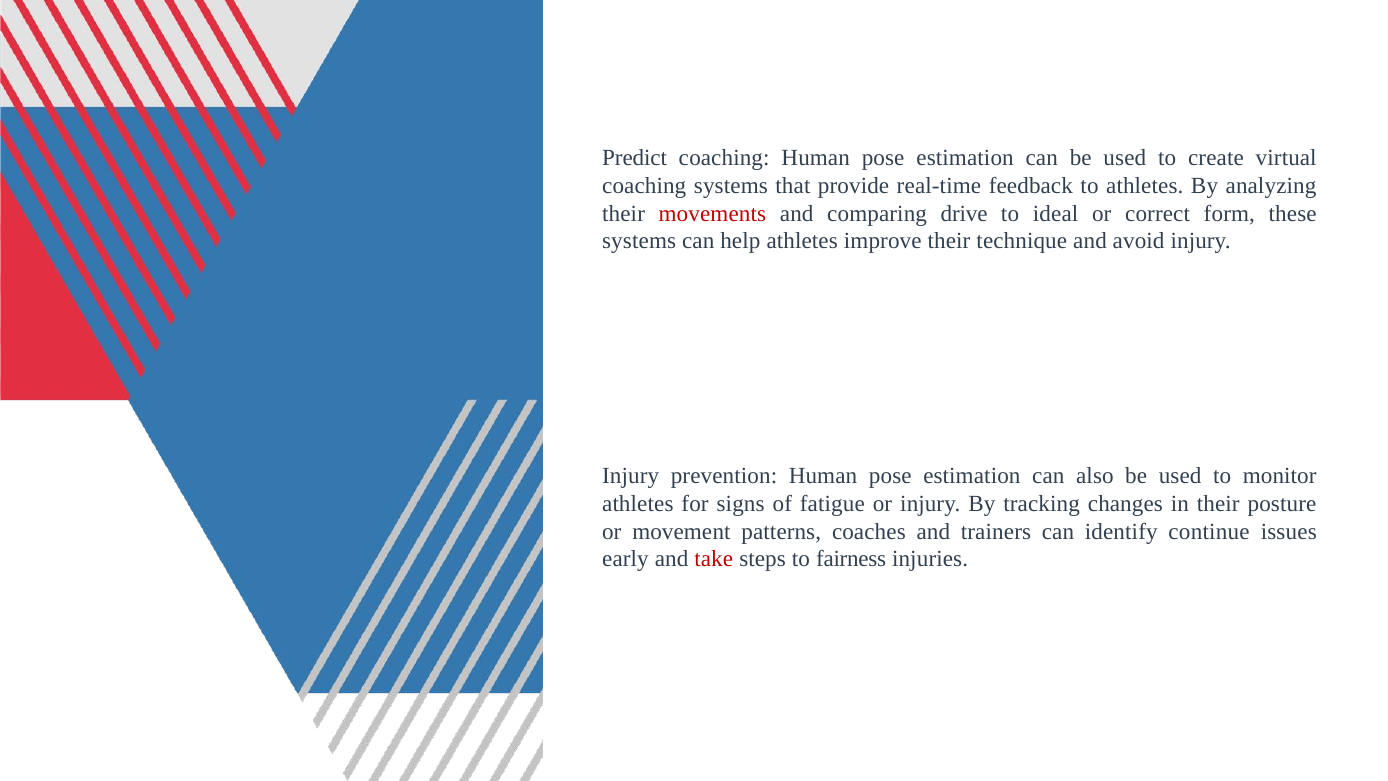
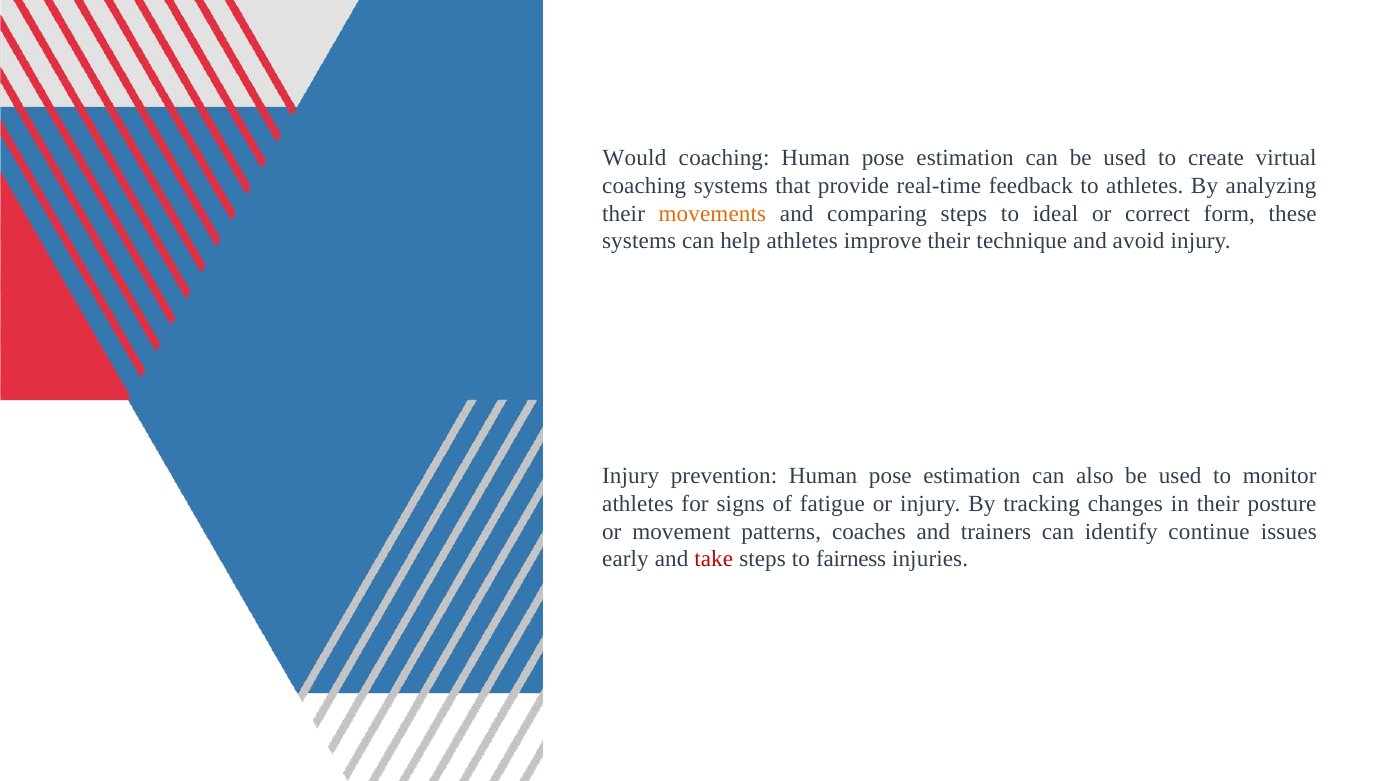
Predict: Predict -> Would (634, 158)
movements colour: red -> orange (712, 213)
comparing drive: drive -> steps (964, 213)
